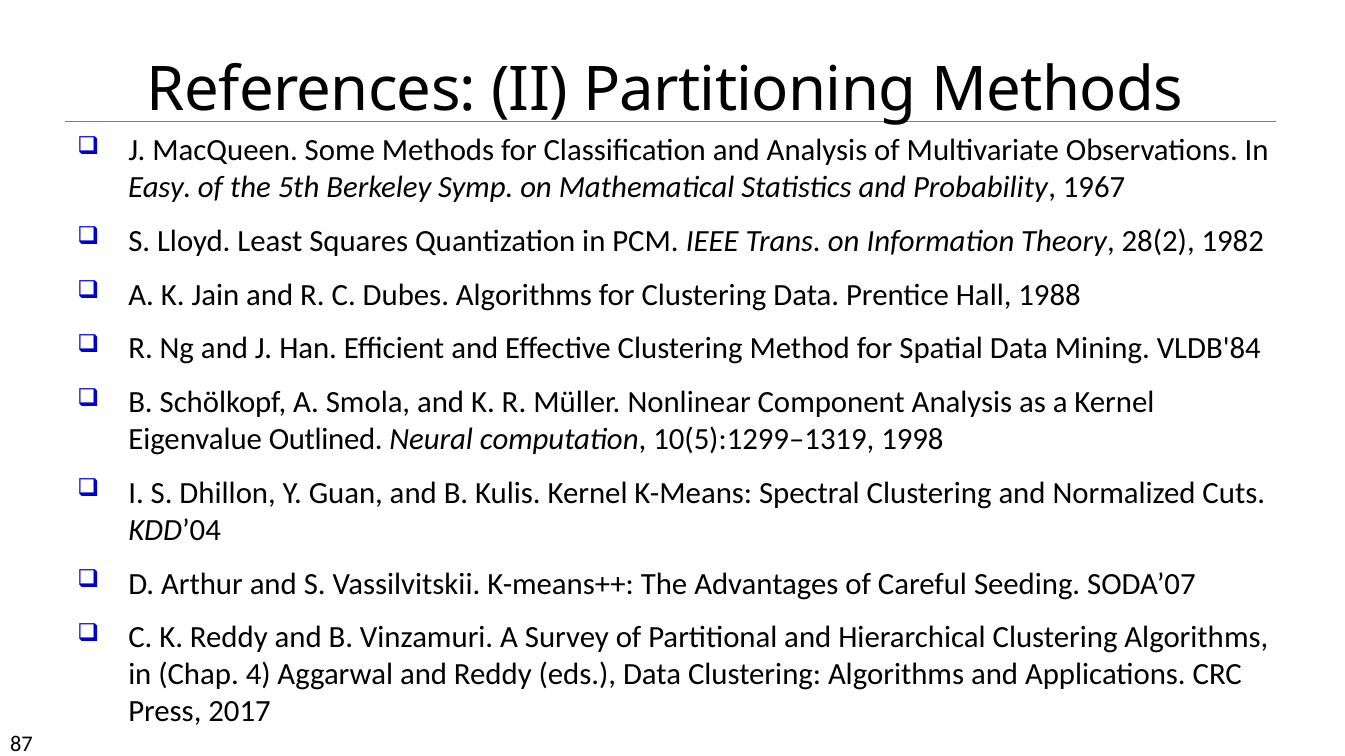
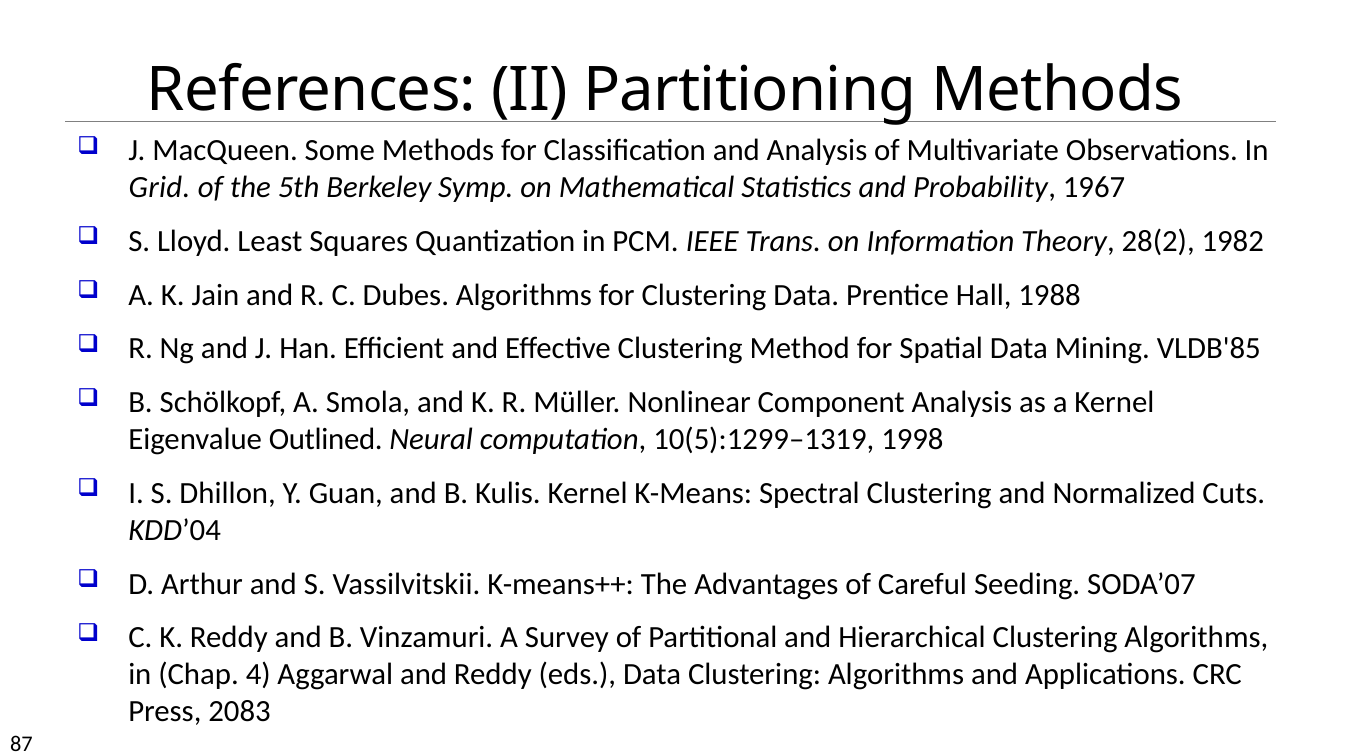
Easy: Easy -> Grid (159, 187)
VLDB'84: VLDB'84 -> VLDB'85 (1209, 349)
2017: 2017 -> 2083 (240, 712)
